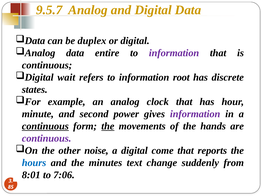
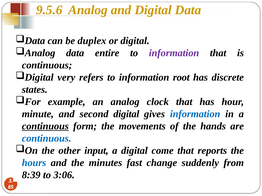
9.5.7: 9.5.7 -> 9.5.6 (49, 10)
wait: wait -> very (66, 78)
second power: power -> digital (126, 114)
information colour: purple -> blue (195, 114)
the underline: present -> none (108, 126)
continuous colour: purple -> blue (47, 139)
noise: noise -> input (96, 151)
text: text -> fast (134, 163)
8:01: 8:01 -> 8:39 (31, 175)
7:06: 7:06 -> 3:06 (64, 175)
